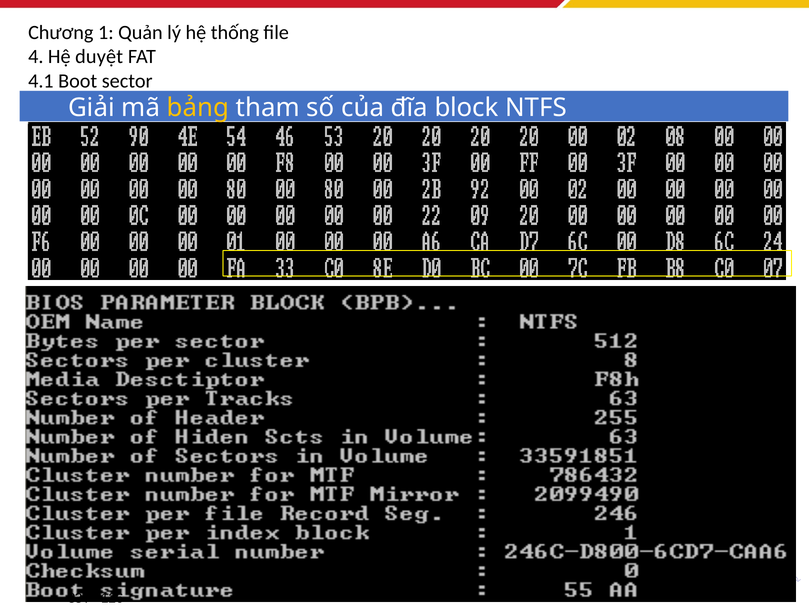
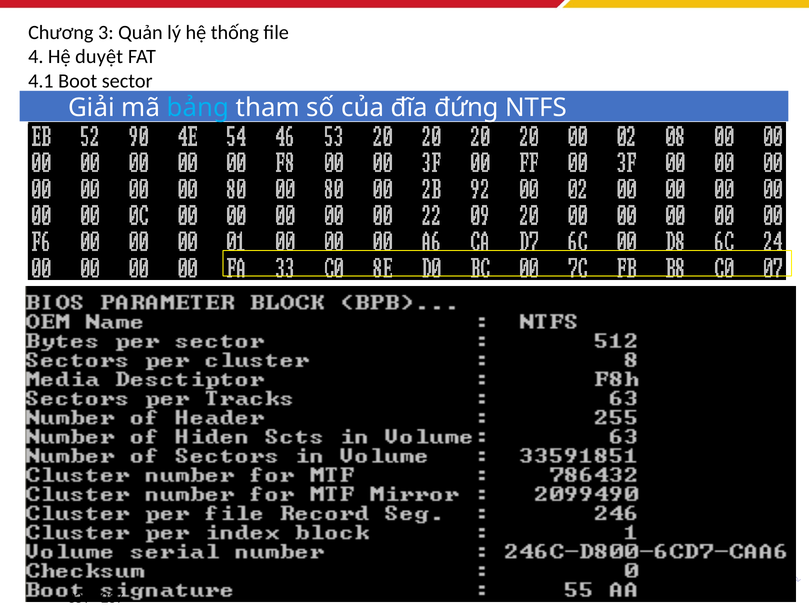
1: 1 -> 3 (106, 32)
bảng colour: yellow -> light blue (198, 108)
block: block -> đứng (467, 108)
126: 126 -> 237 (112, 598)
